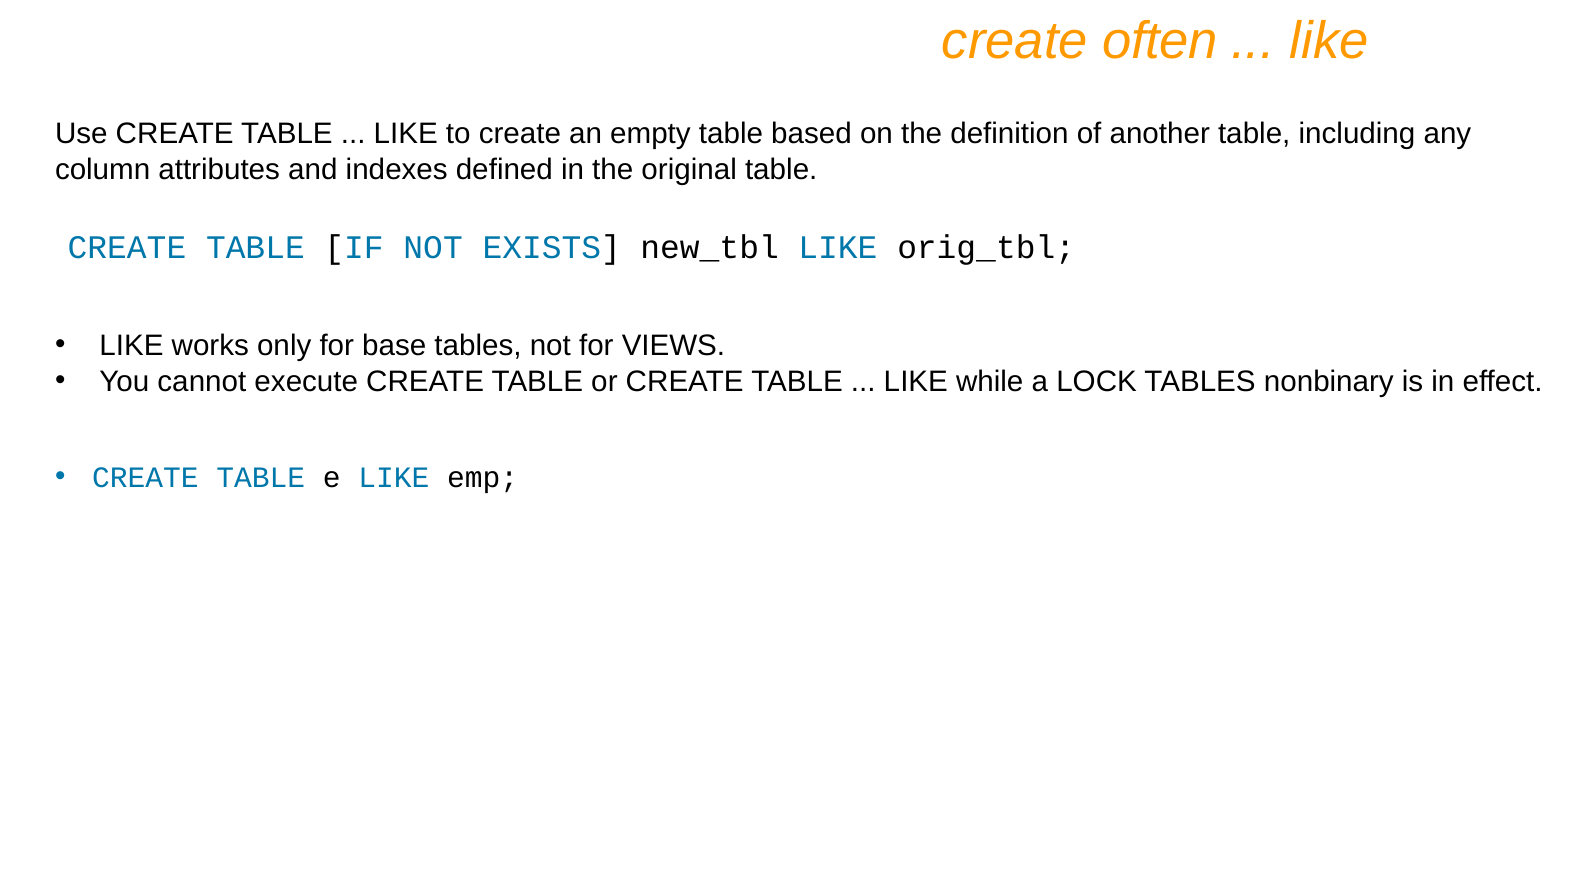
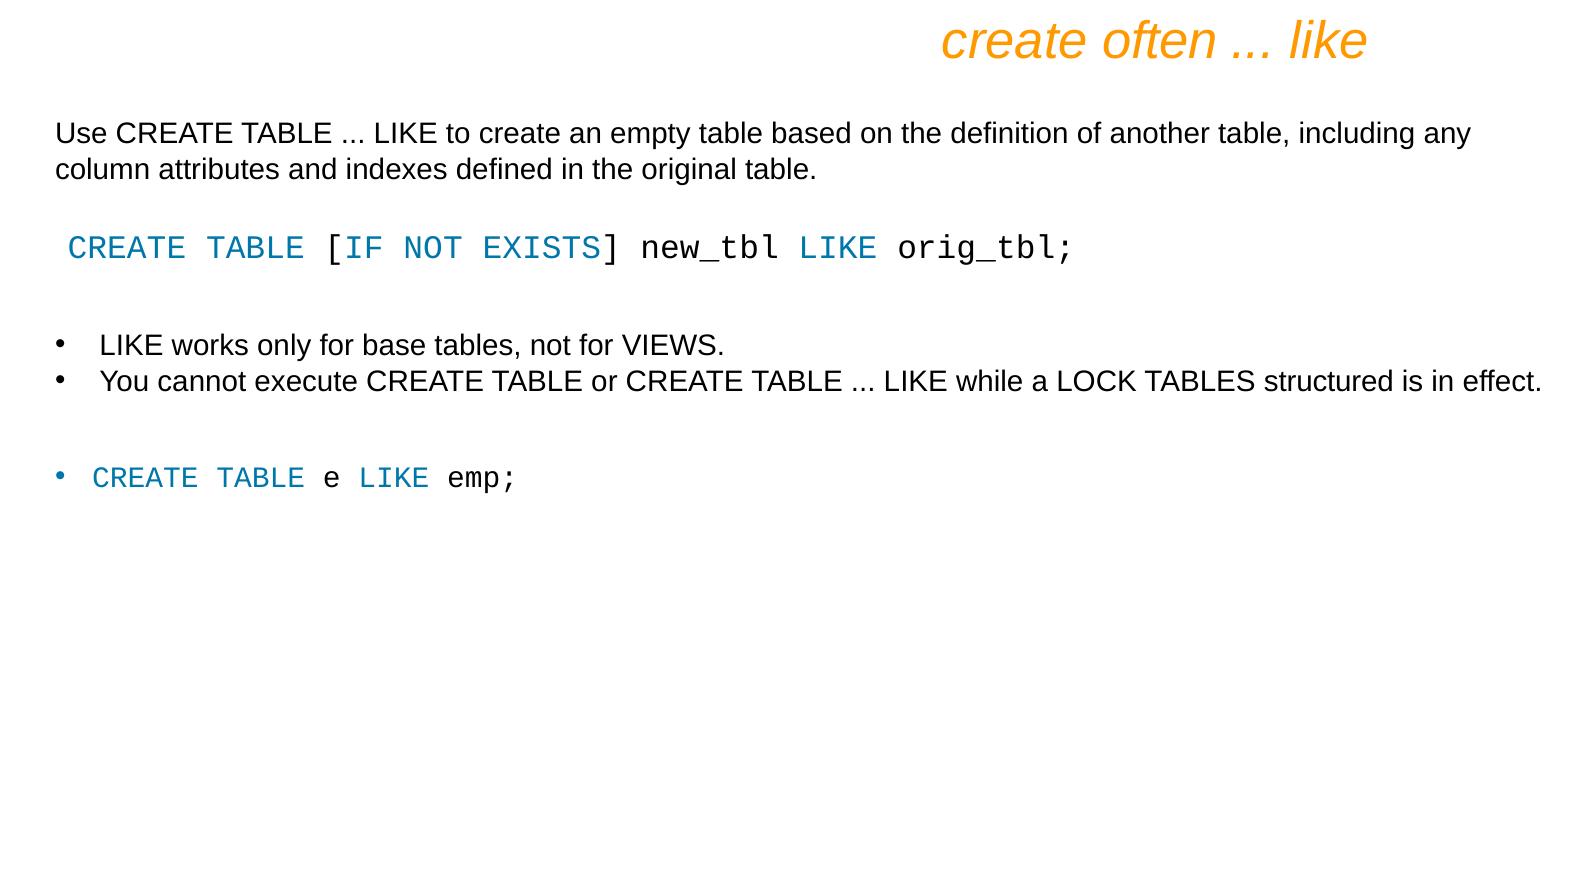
nonbinary: nonbinary -> structured (1329, 381)
